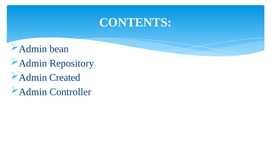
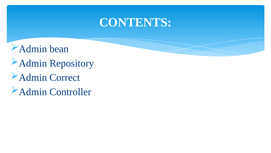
Created: Created -> Correct (65, 77)
